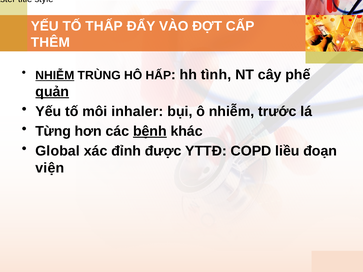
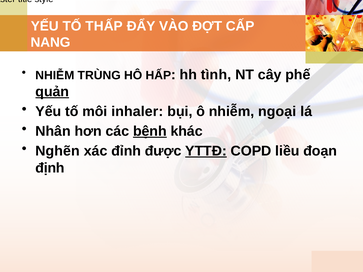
THÊM: THÊM -> NANG (51, 42)
NHIỄM underline: present -> none (55, 75)
trước: trước -> ngoại (277, 112)
Từng: Từng -> Nhân (53, 131)
Global: Global -> Nghẽn (58, 151)
YTTĐ underline: none -> present (206, 151)
viện: viện -> định (50, 168)
